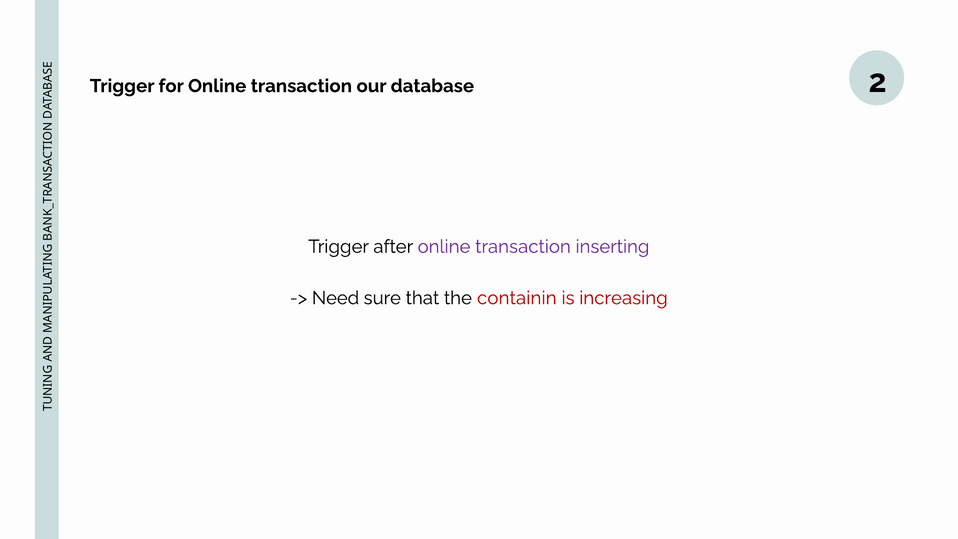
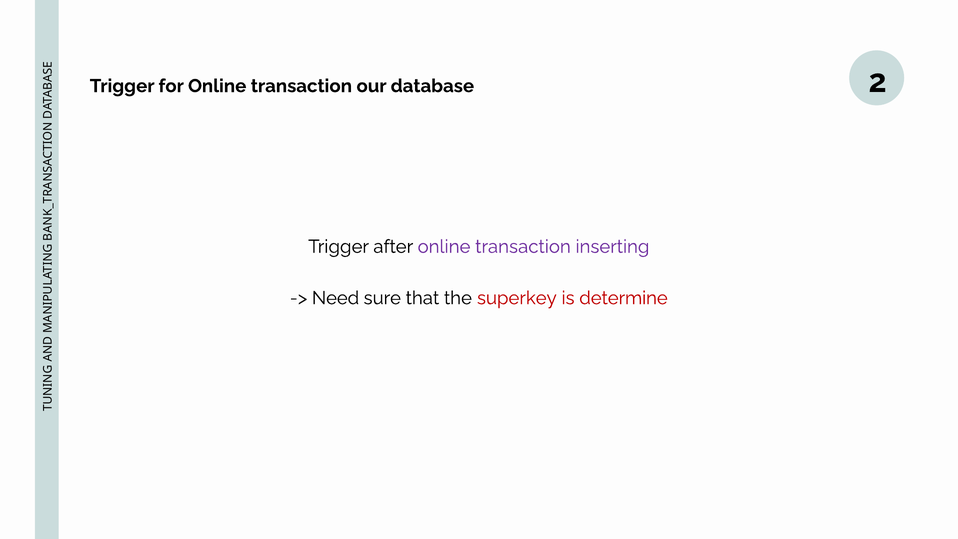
containin: containin -> superkey (517, 298)
increasing: increasing -> determine (624, 298)
